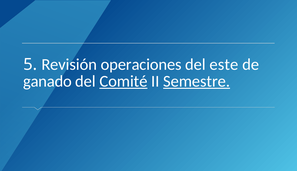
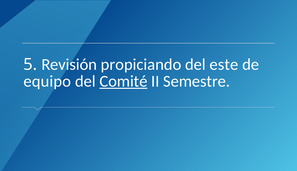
operaciones: operaciones -> propiciando (141, 65)
ganado: ganado -> equipo (47, 81)
Semestre underline: present -> none (197, 81)
